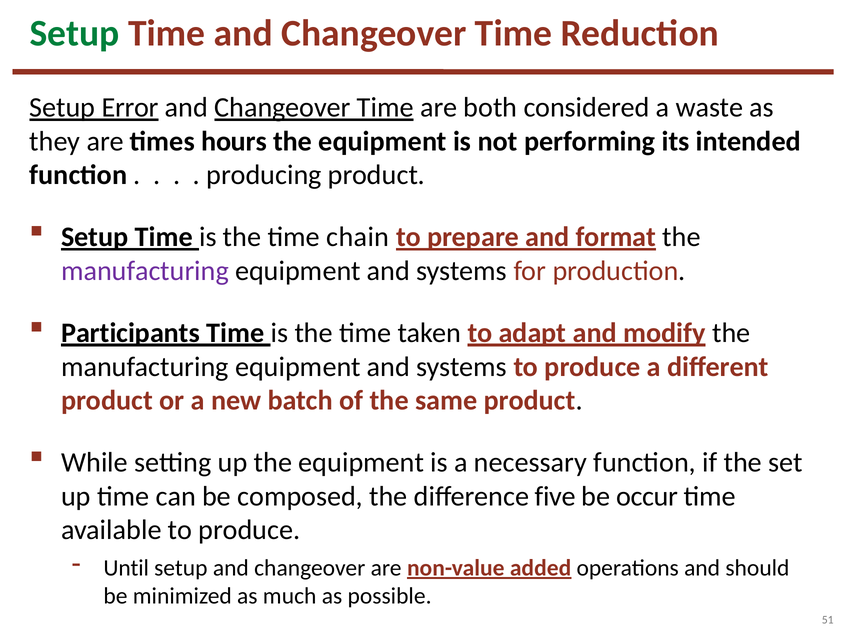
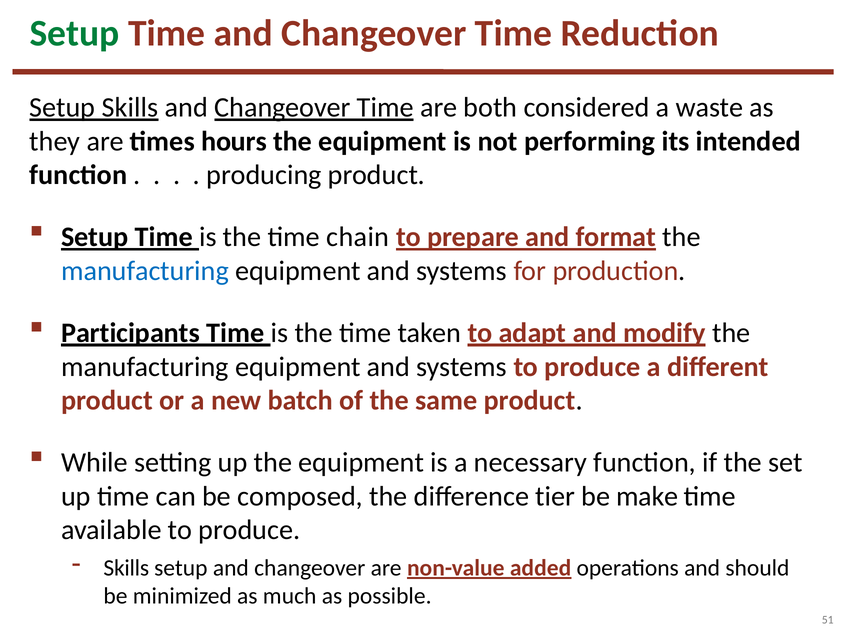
Setup Error: Error -> Skills (130, 108)
manufacturing colour: purple -> blue (145, 271)
five: five -> tier (555, 497)
occur: occur -> make (647, 497)
Until: Until -> Skills (126, 568)
